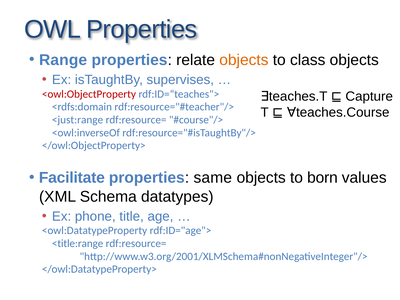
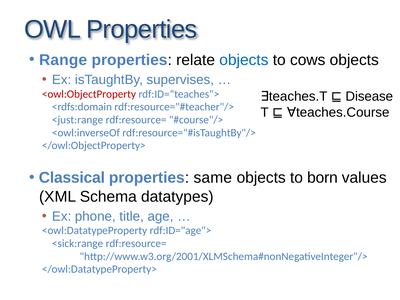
objects colour: orange -> blue (244, 60)
class: class -> cows (308, 60)
Capture: Capture -> Disease (369, 96)
Facilitate: Facilitate -> Classical (72, 178)
<title:range: <title:range -> <sick:range (78, 243)
